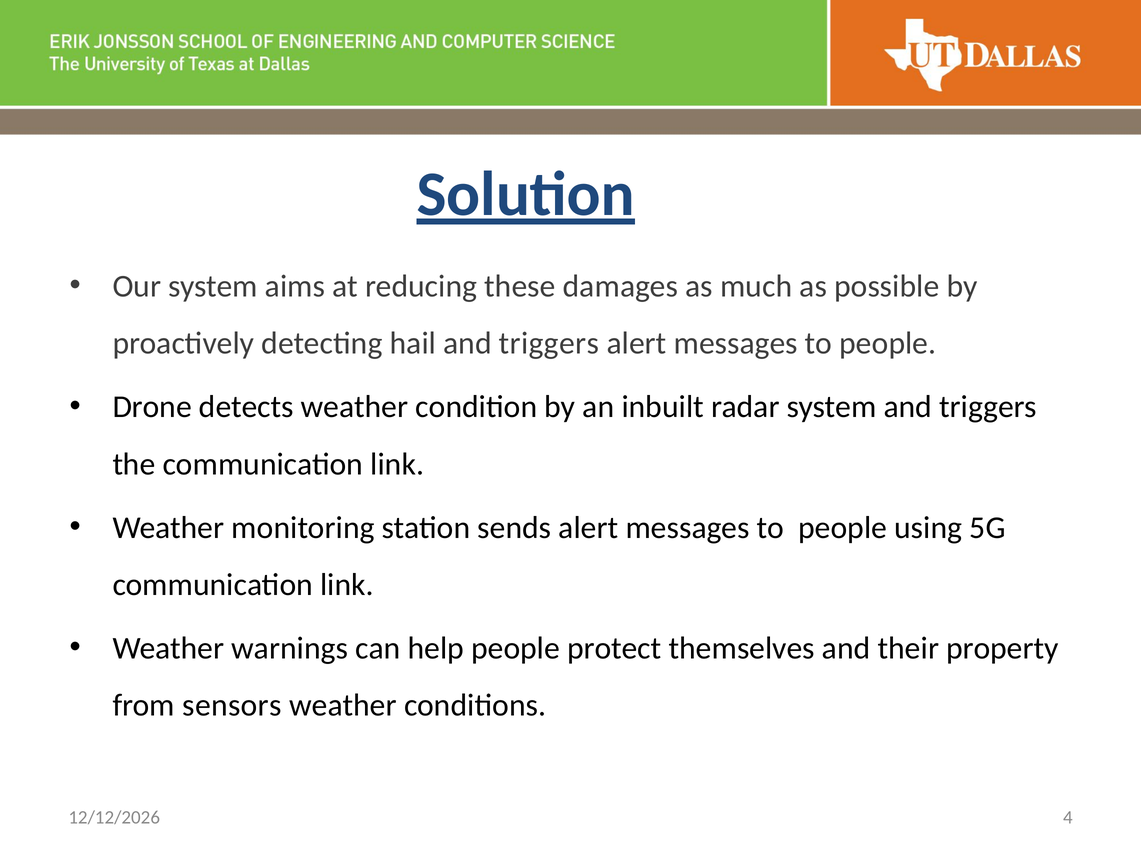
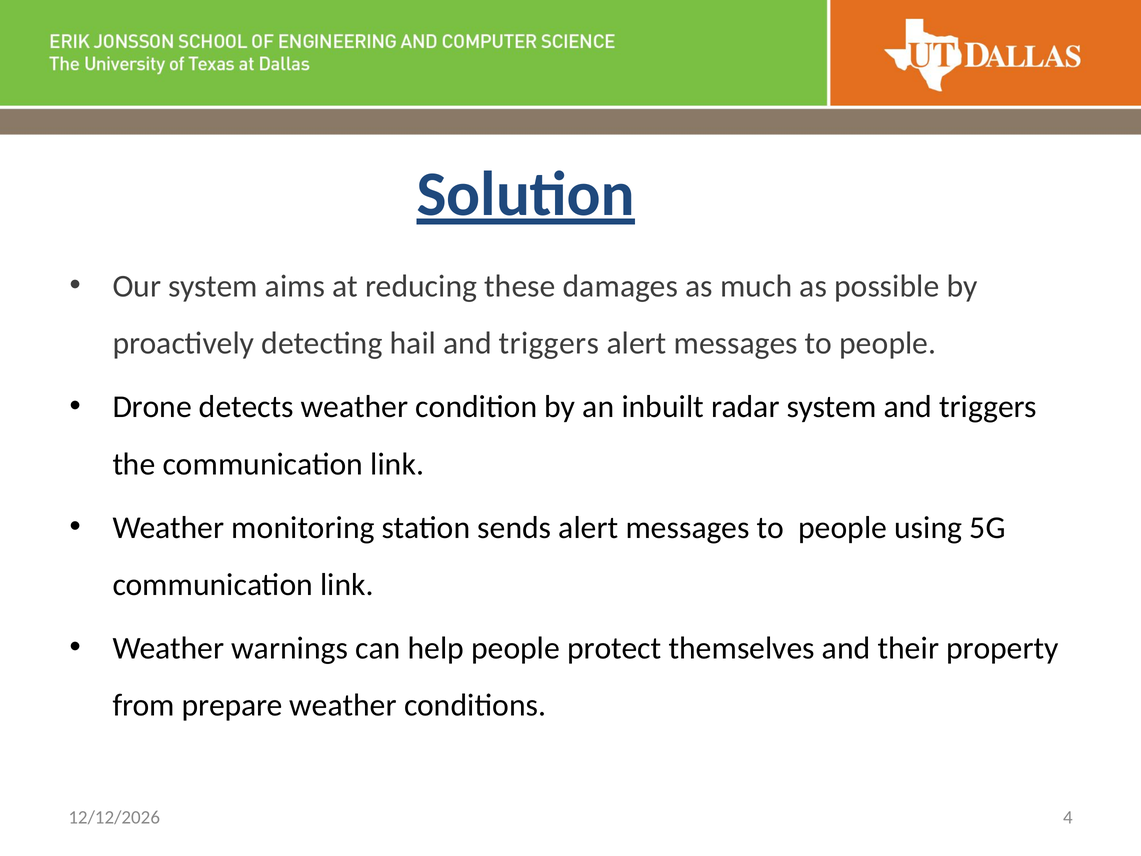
sensors: sensors -> prepare (232, 705)
